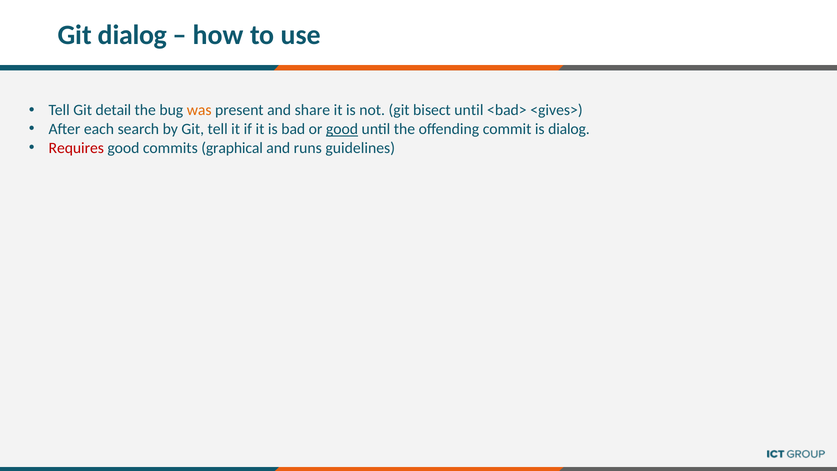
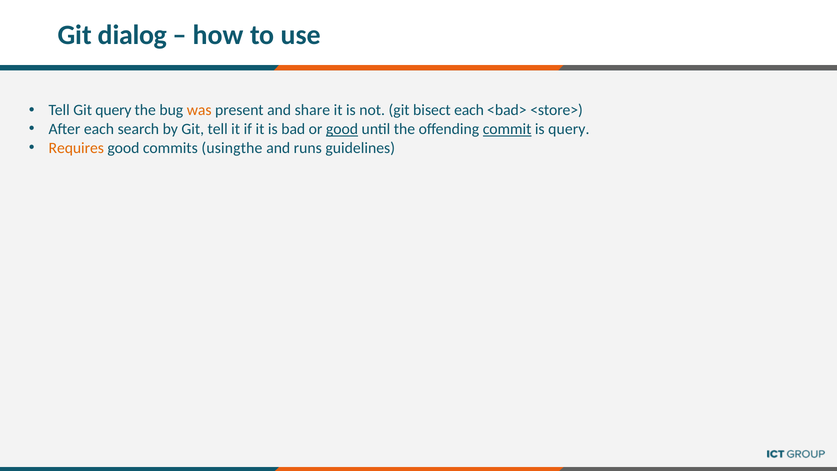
Git detail: detail -> query (113, 110)
bisect until: until -> each (469, 110)
<gives>: <gives> -> <store> (557, 110)
commit underline: none -> present (507, 129)
is dialog: dialog -> query (569, 129)
Requires colour: red -> orange (76, 148)
graphical: graphical -> usingthe (232, 148)
